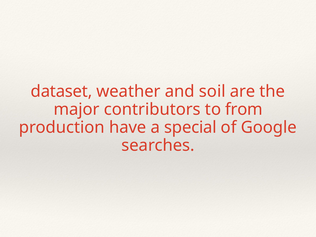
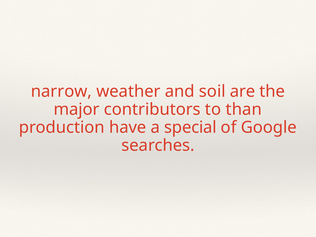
dataset: dataset -> narrow (61, 91)
from: from -> than (244, 109)
